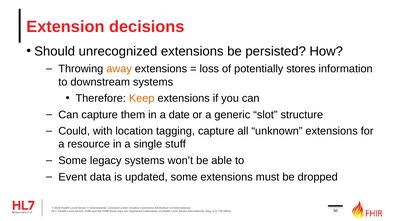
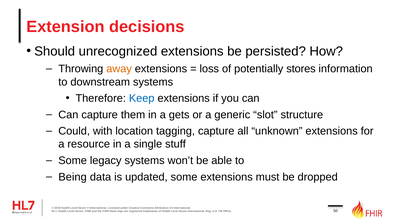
Keep colour: orange -> blue (142, 98)
date: date -> gets (179, 115)
Event: Event -> Being (73, 177)
